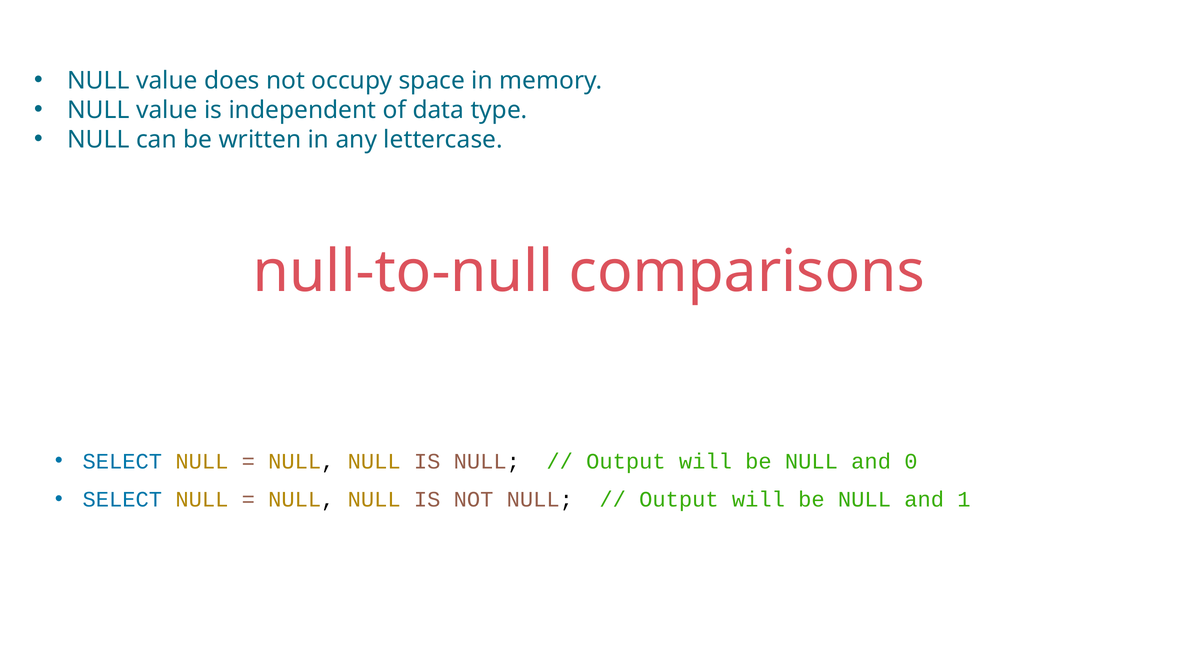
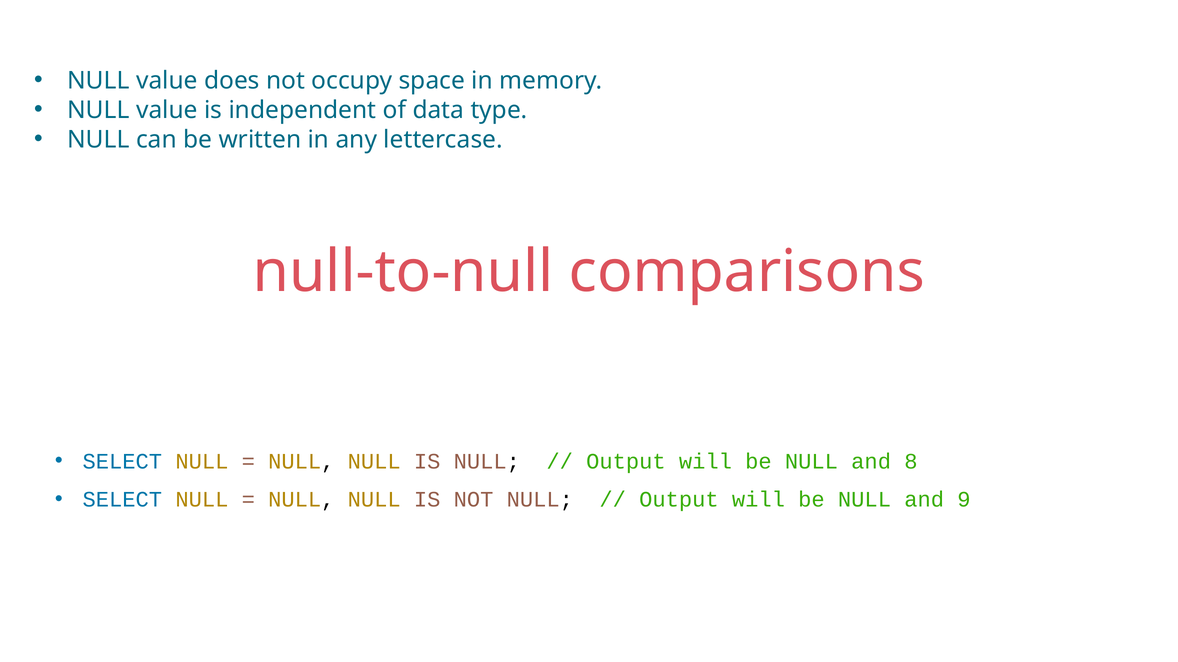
0: 0 -> 8 (911, 462)
1: 1 -> 9 (964, 500)
